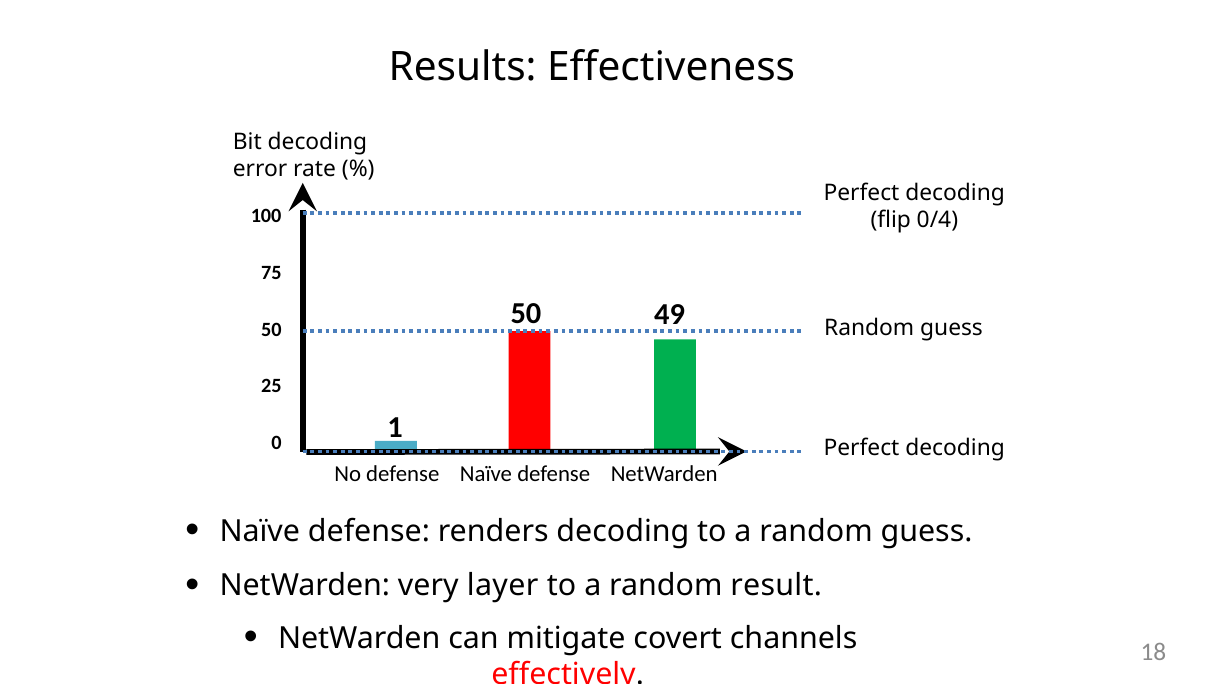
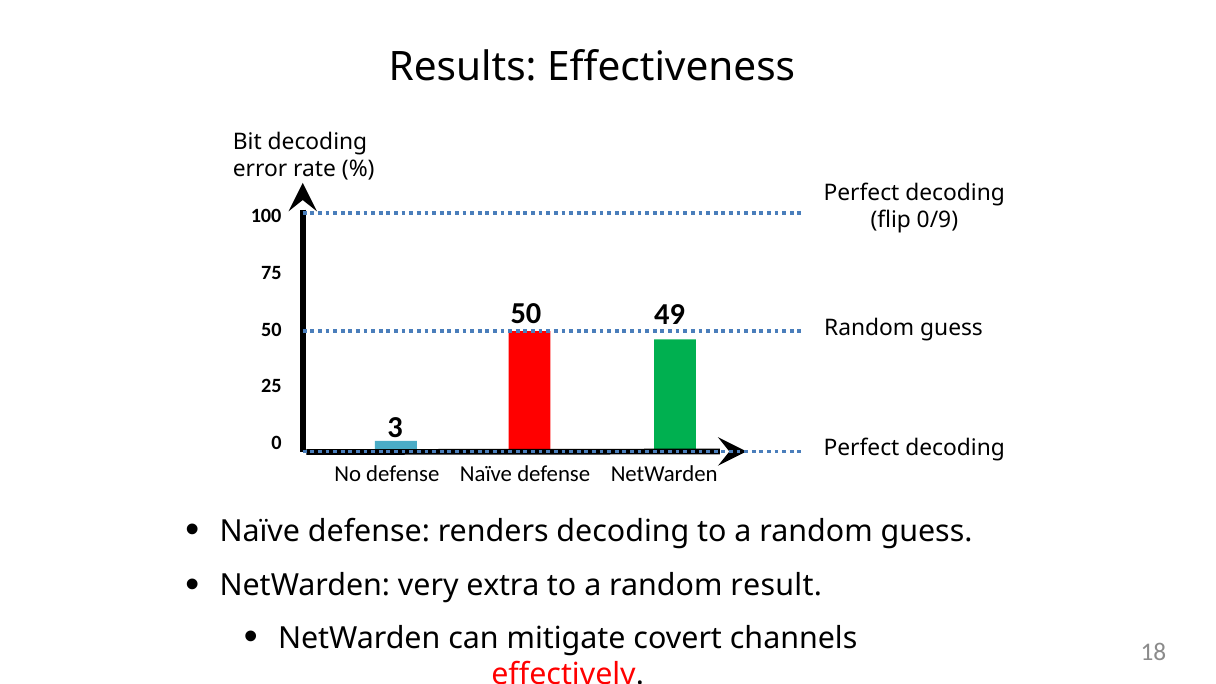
0/4: 0/4 -> 0/9 (937, 220)
1: 1 -> 3 (395, 427)
layer: layer -> extra (503, 586)
